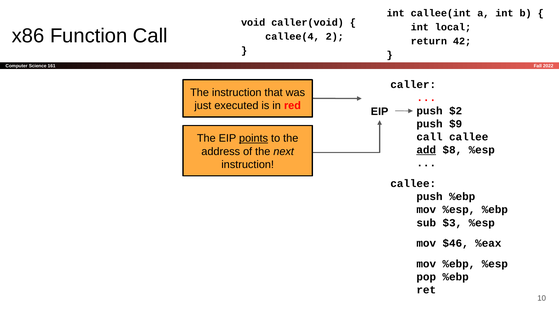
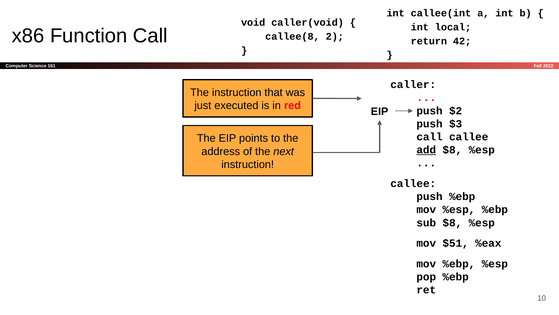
callee(4: callee(4 -> callee(8 (292, 36)
$9: $9 -> $3 (456, 124)
points underline: present -> none (254, 138)
sub $3: $3 -> $8 (452, 222)
$46: $46 -> $51 (456, 243)
